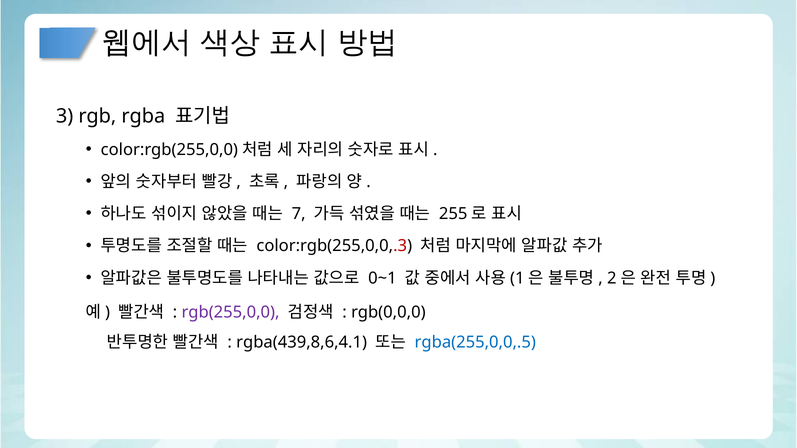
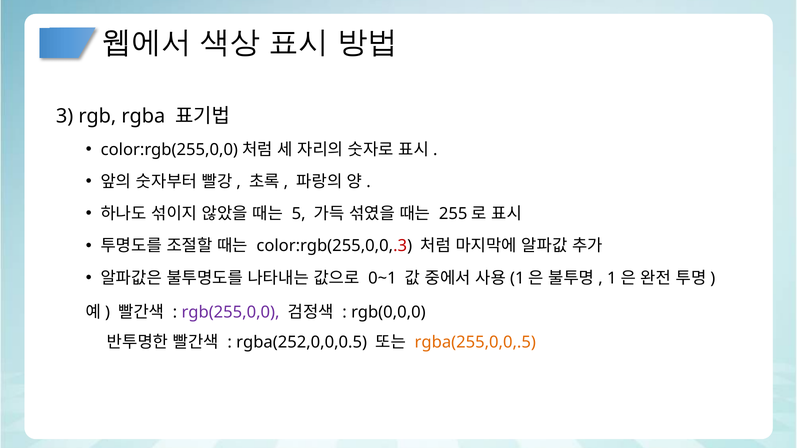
7: 7 -> 5 (299, 214)
2: 2 -> 1 (612, 278)
rgba(439,8,6,4.1: rgba(439,8,6,4.1 -> rgba(252,0,0,0.5 (302, 342)
rgba(255,0,0,.5 colour: blue -> orange (475, 342)
